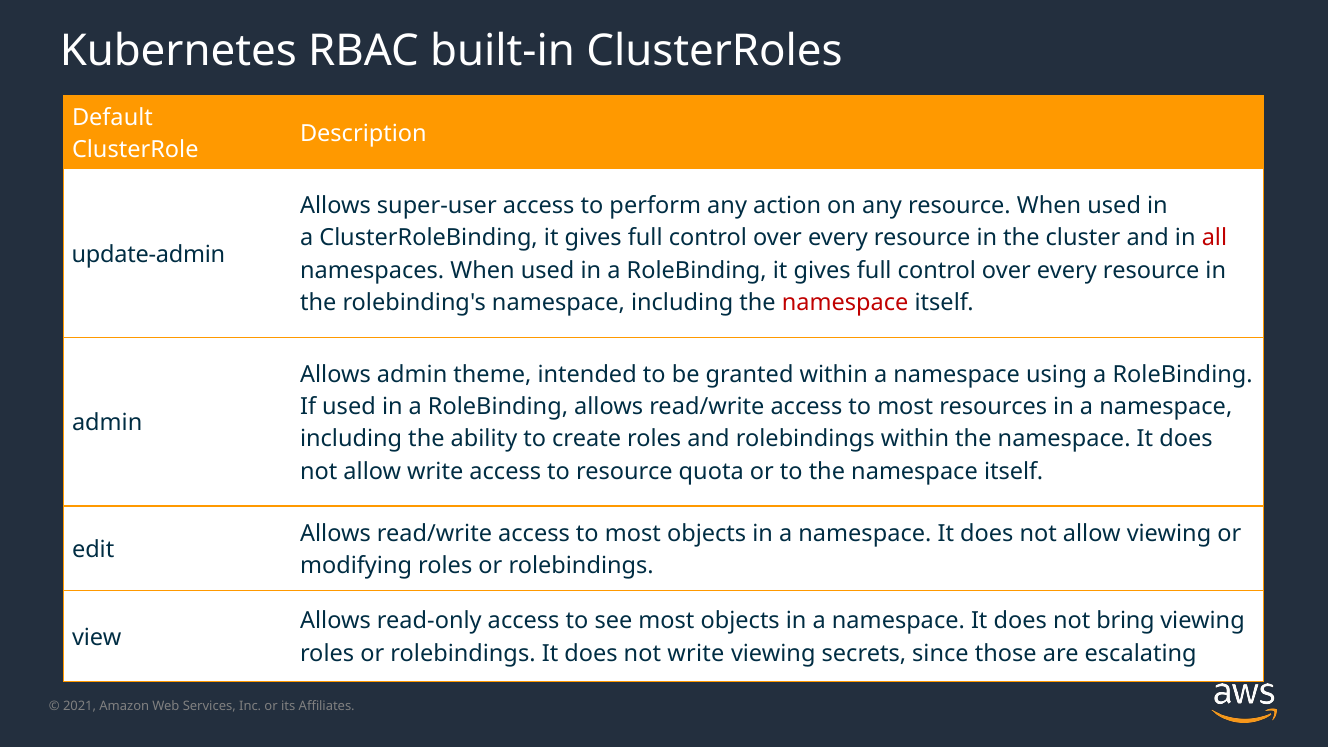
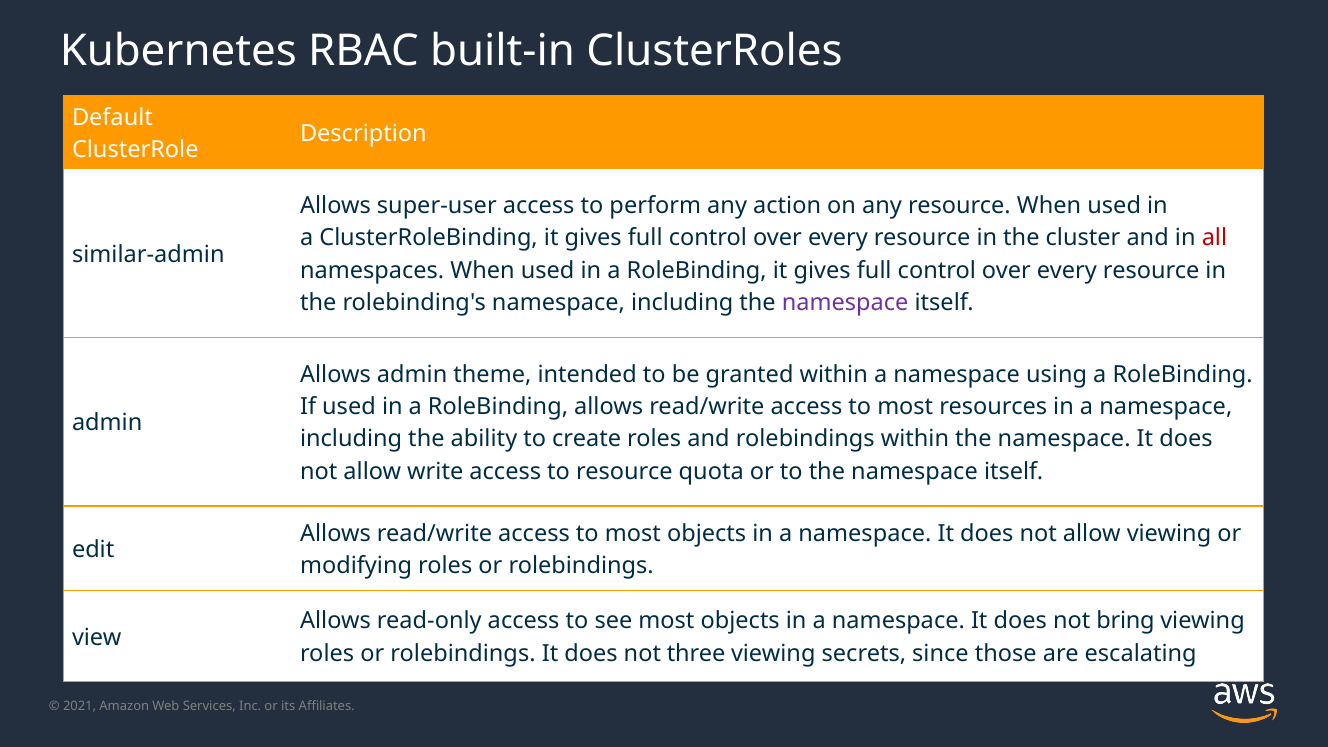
update-admin: update-admin -> similar-admin (148, 254)
namespace colour: red -> purple (845, 303)
not write: write -> three (696, 653)
